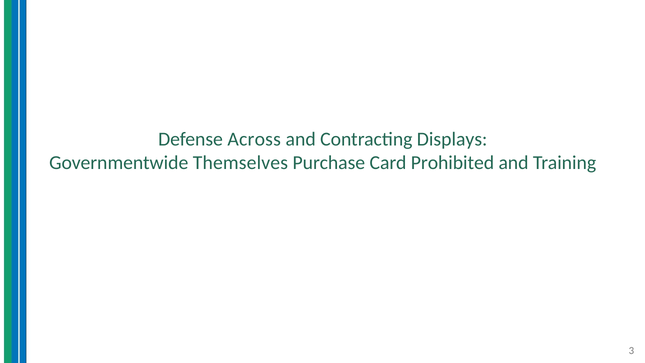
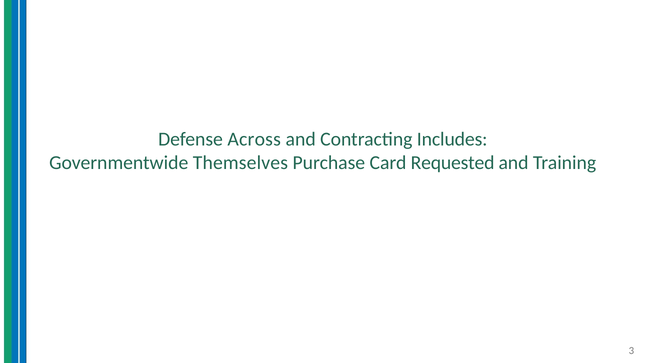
Displays: Displays -> Includes (452, 139)
Prohibited: Prohibited -> Requested (453, 163)
